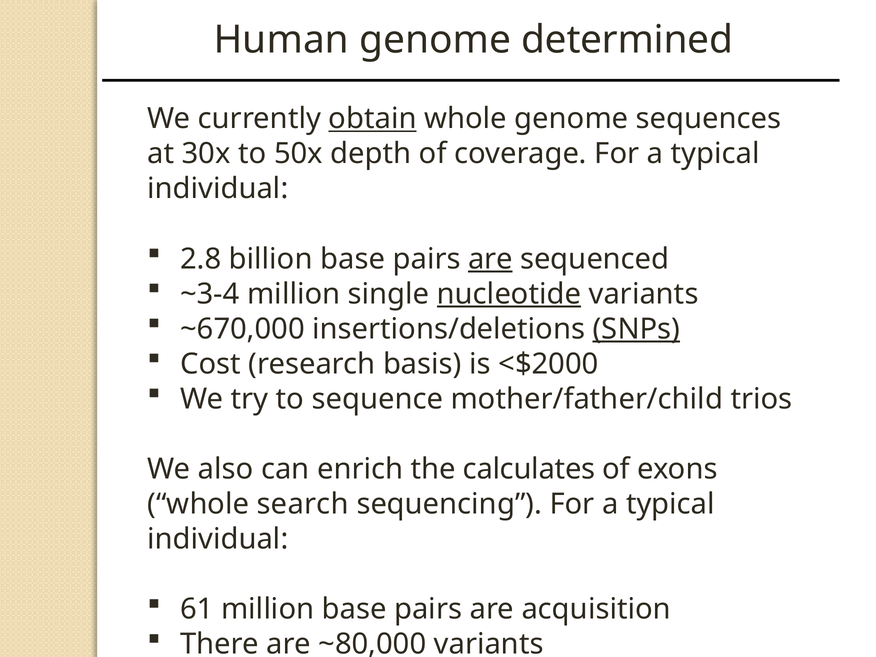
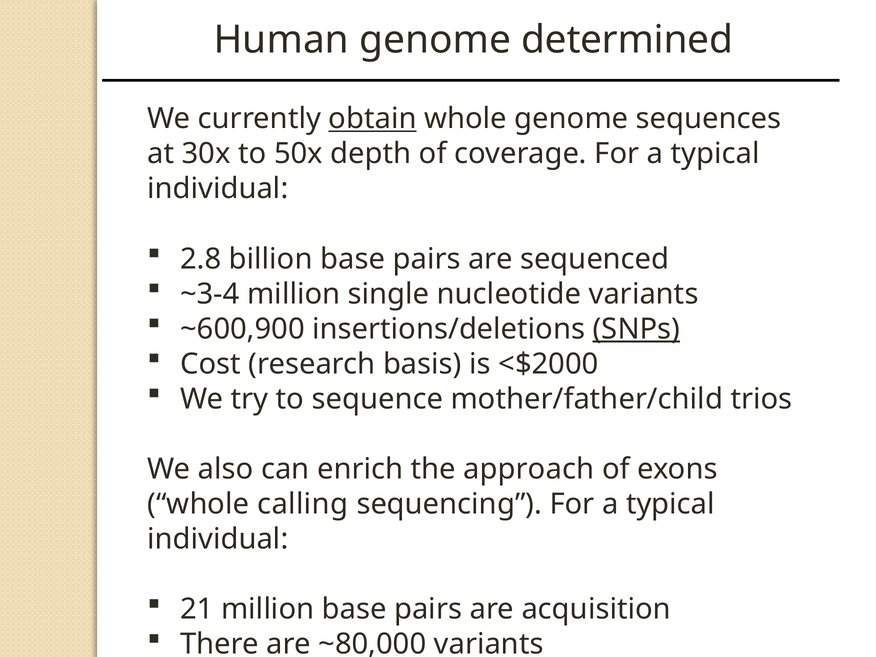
are underline: present -> none (490, 259)
nucleotide underline: present -> none (509, 294)
~670,000: ~670,000 -> ~600,900 (243, 329)
calculates: calculates -> approach (529, 469)
search: search -> calling (303, 504)
61: 61 -> 21 (197, 609)
